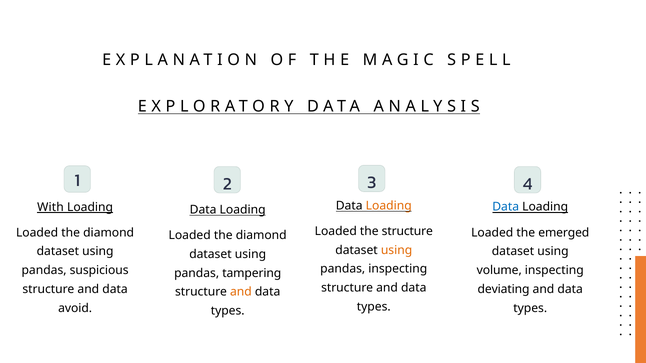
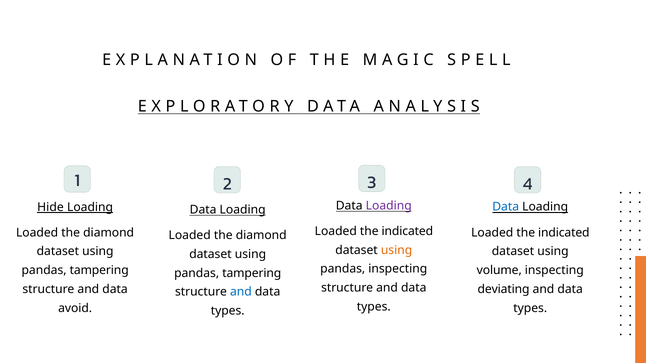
Loading colour: orange -> purple (389, 206)
With: With -> Hide (50, 207)
structure: structure -> indicated (407, 231)
emerged: emerged -> indicated (564, 233)
suspicious: suspicious -> tampering (99, 271)
and colour: orange -> blue (241, 292)
